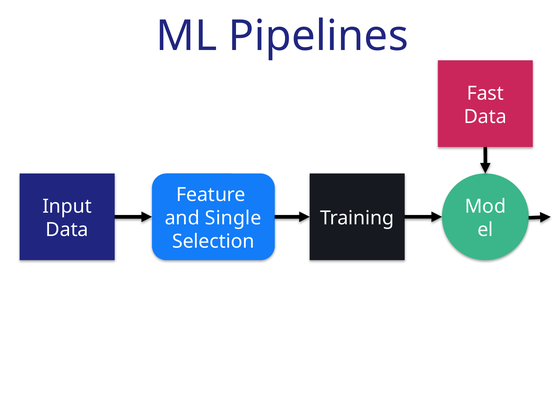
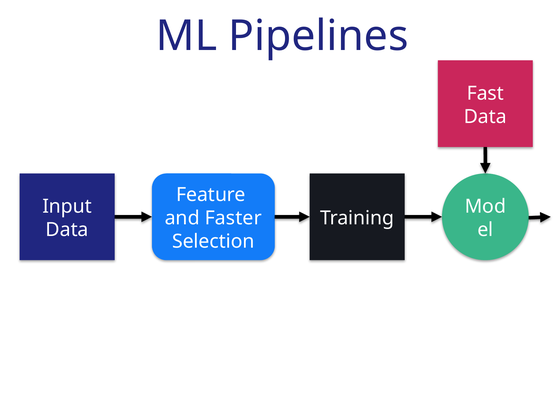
Single: Single -> Faster (233, 218)
